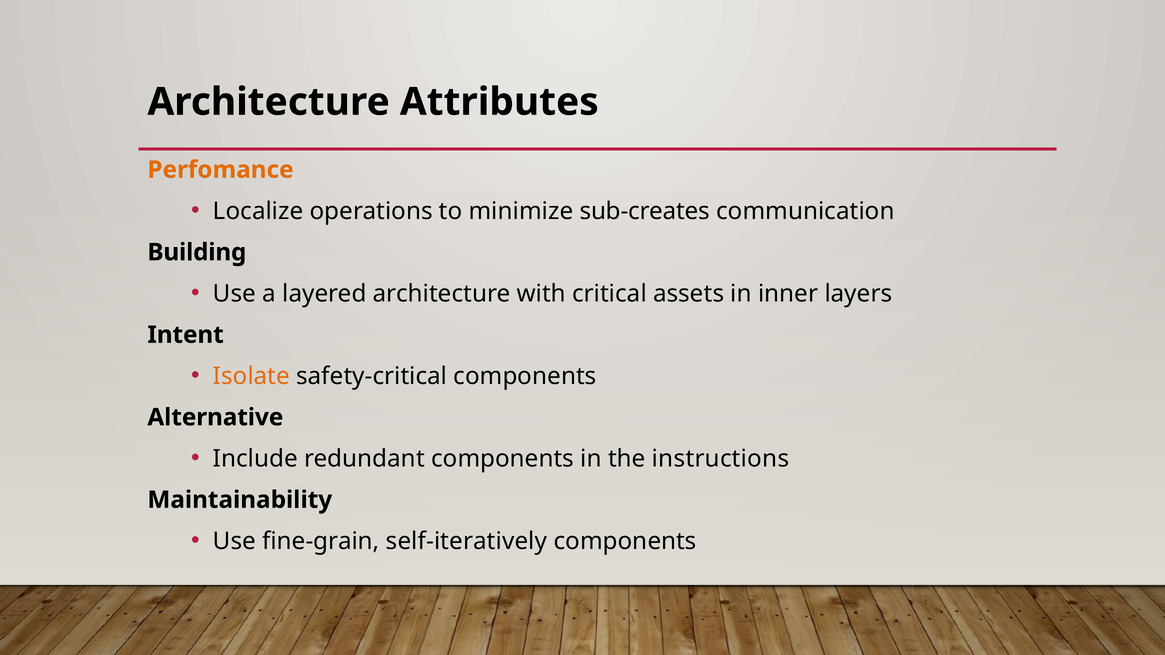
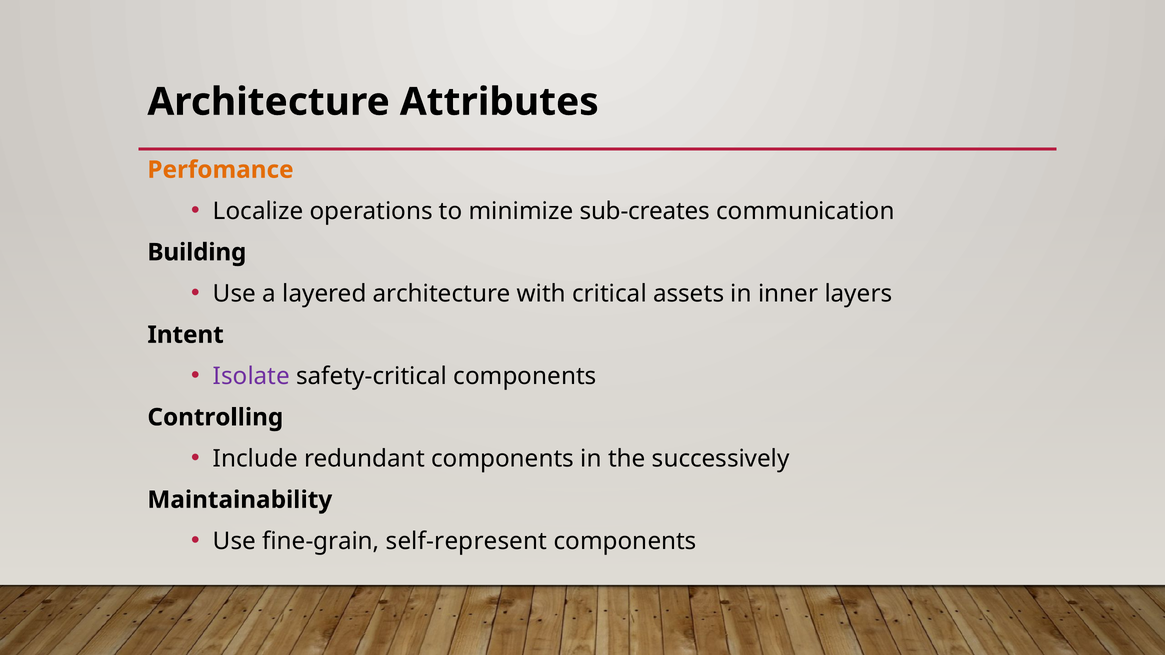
Isolate colour: orange -> purple (251, 376)
Alternative: Alternative -> Controlling (215, 418)
instructions: instructions -> successively (721, 459)
self-iteratively: self-iteratively -> self-represent (466, 541)
